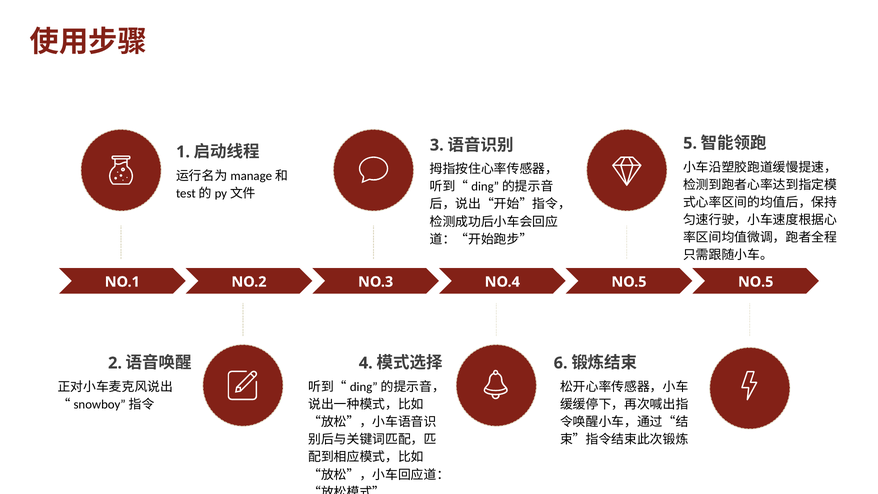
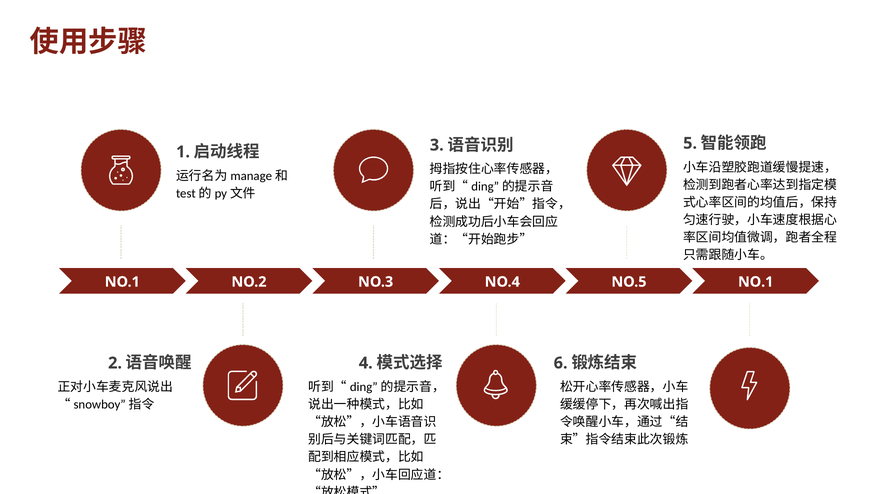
NO.5 NO.5: NO.5 -> NO.1 (756, 282)
